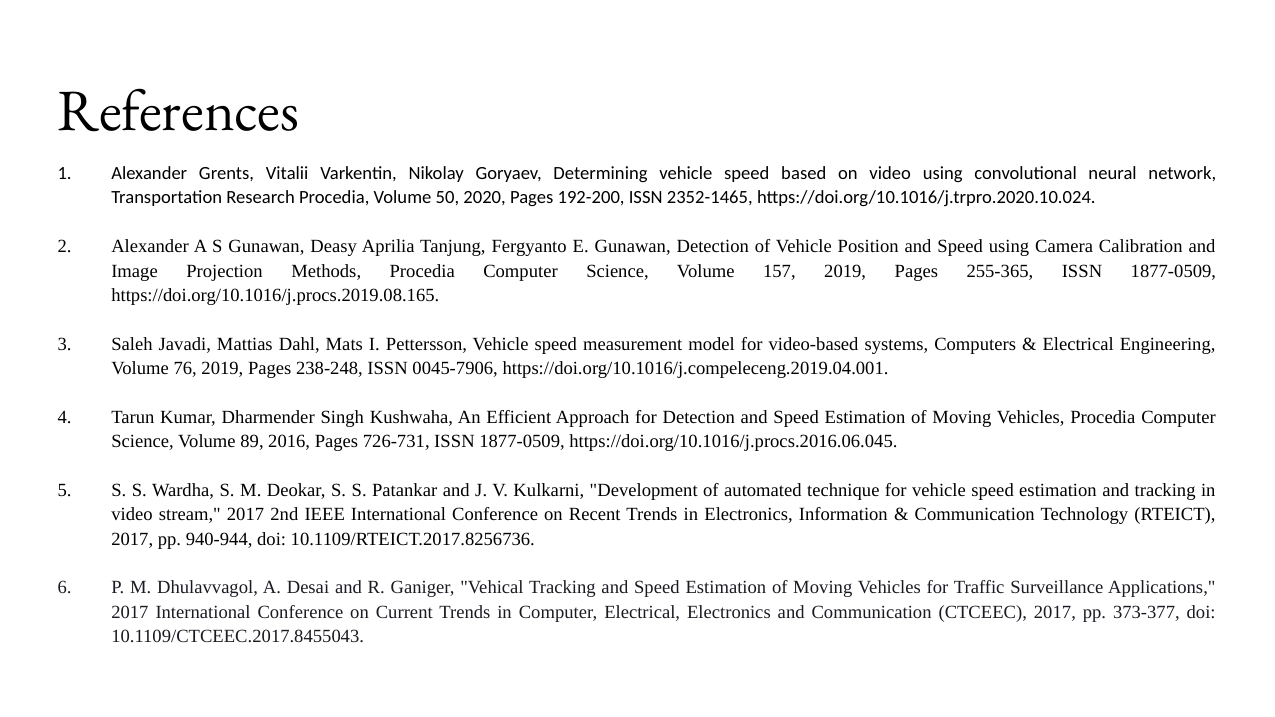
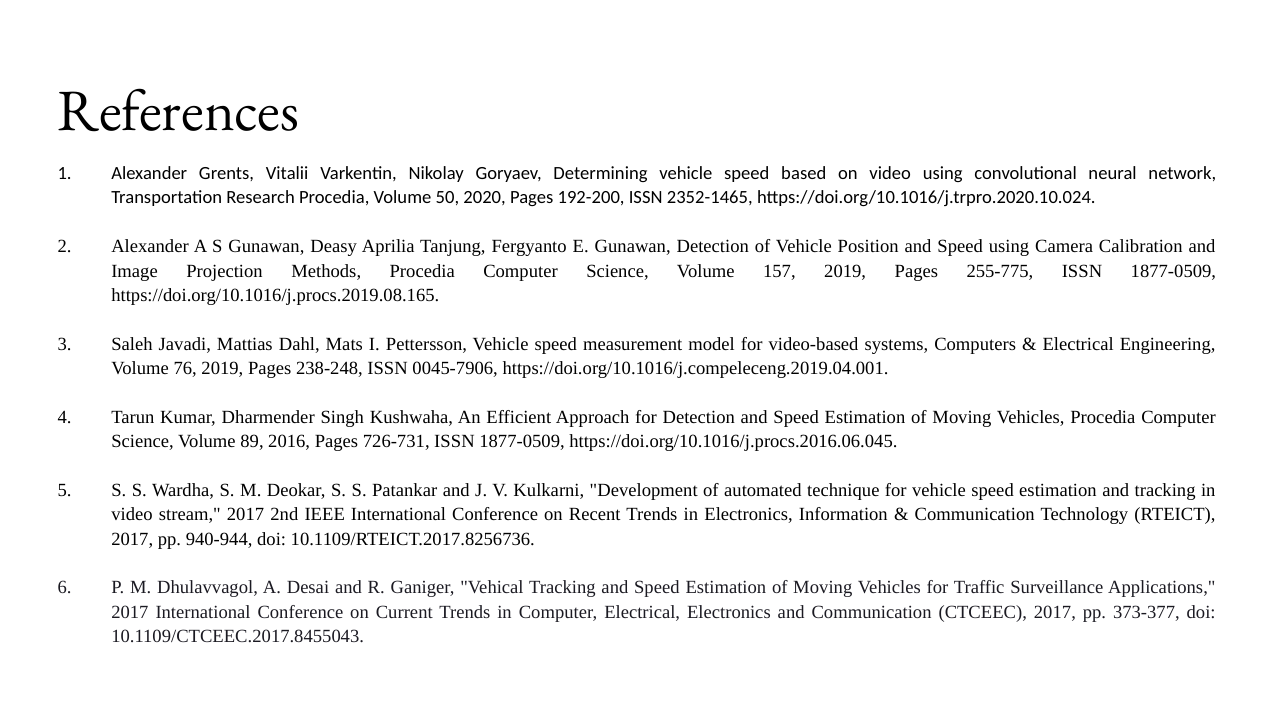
255-365: 255-365 -> 255-775 (1000, 271)
